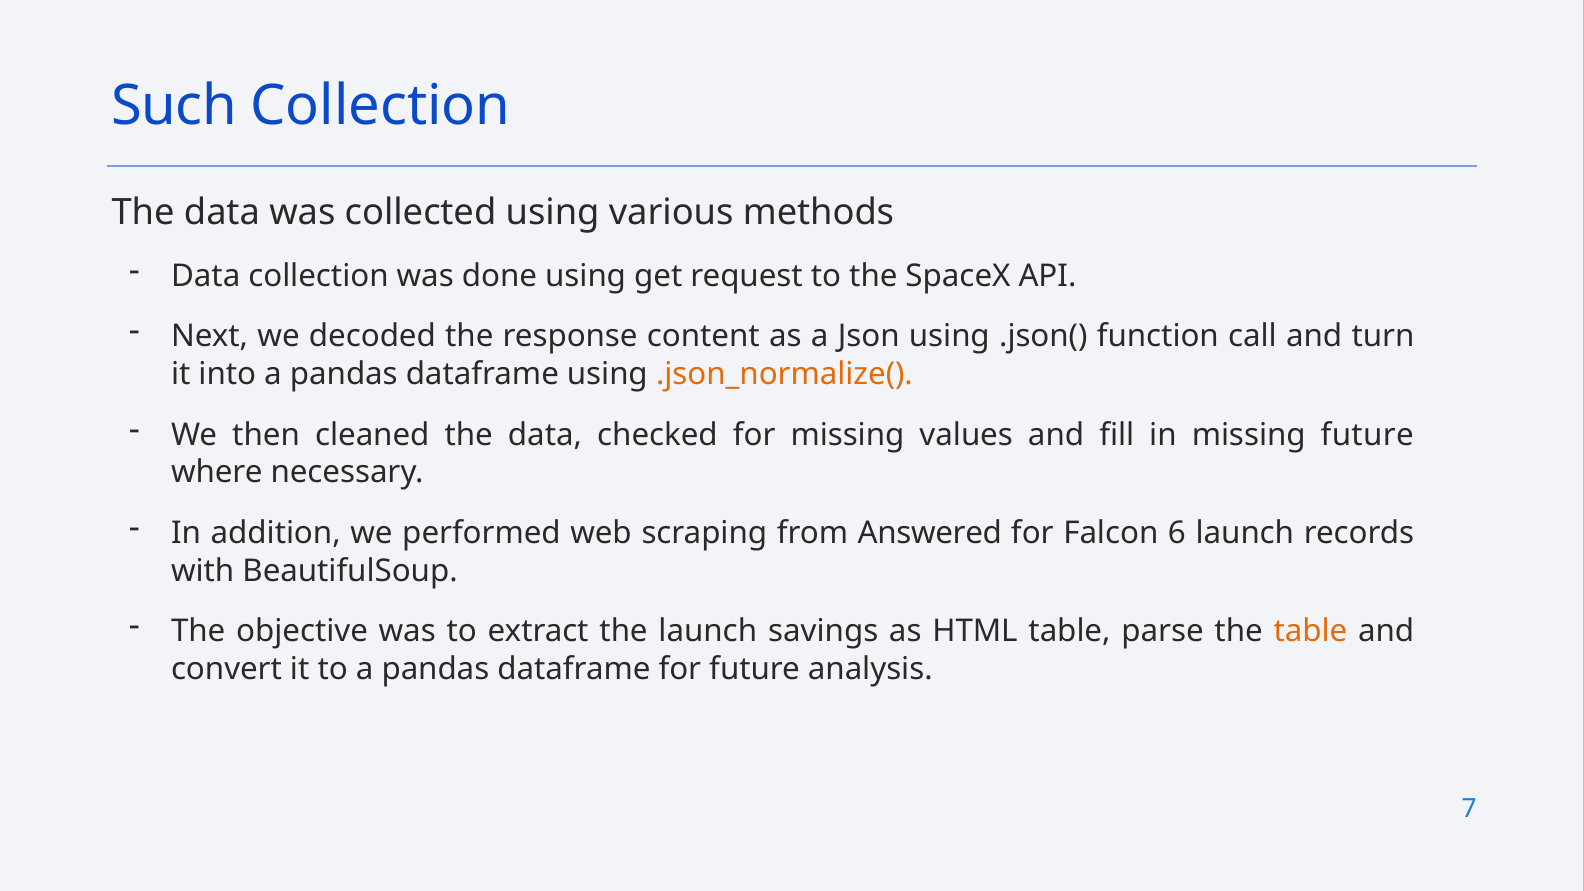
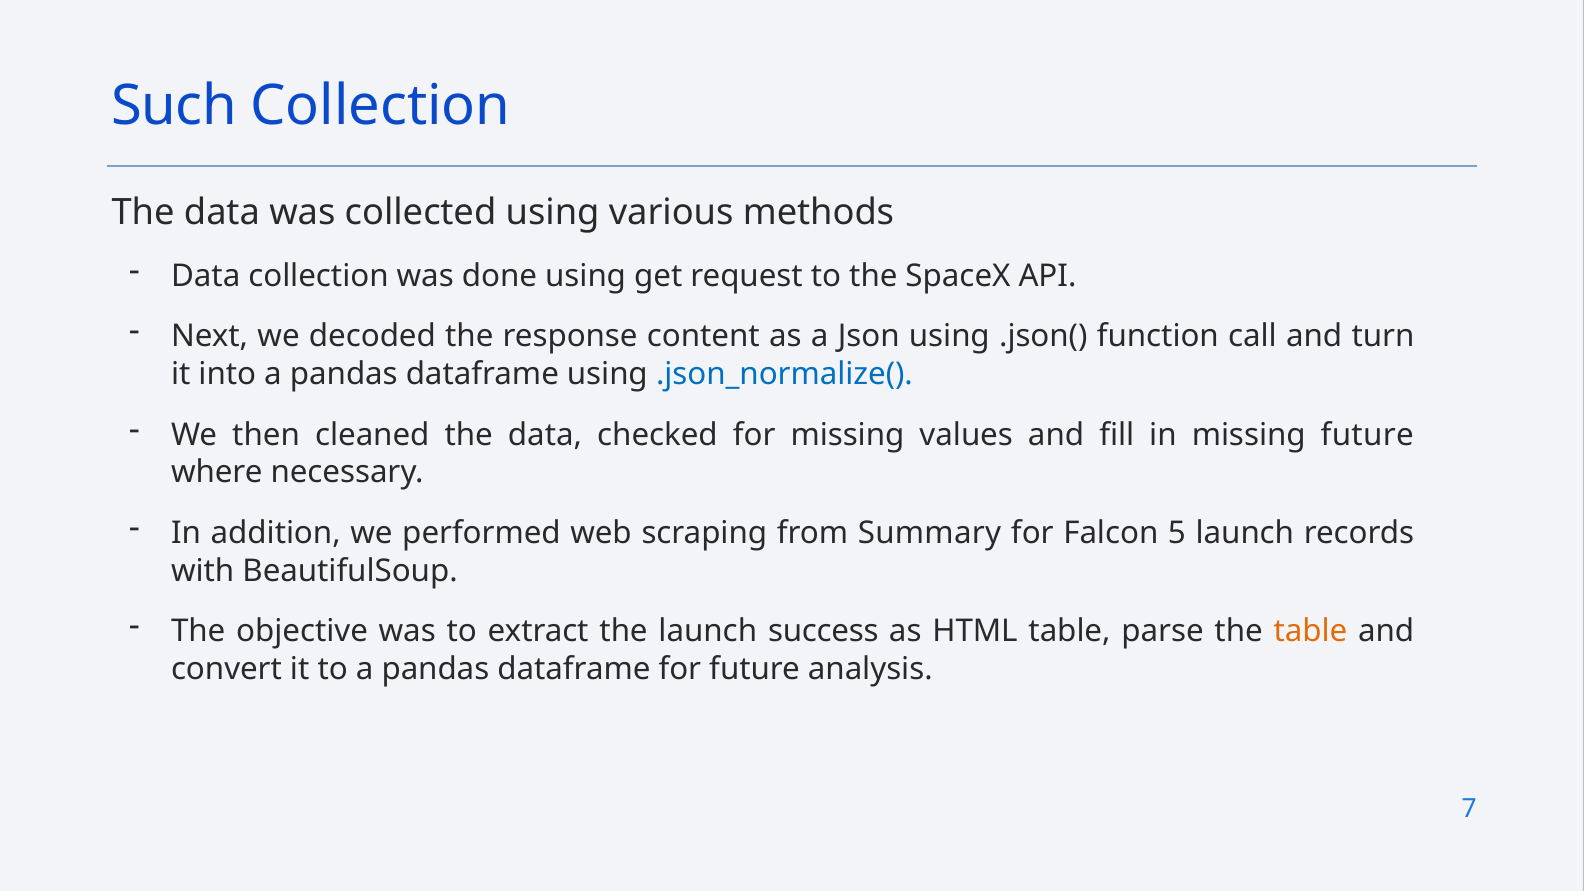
.json_normalize( colour: orange -> blue (784, 374)
Answered: Answered -> Summary (929, 533)
6: 6 -> 5 (1177, 533)
savings: savings -> success (823, 631)
